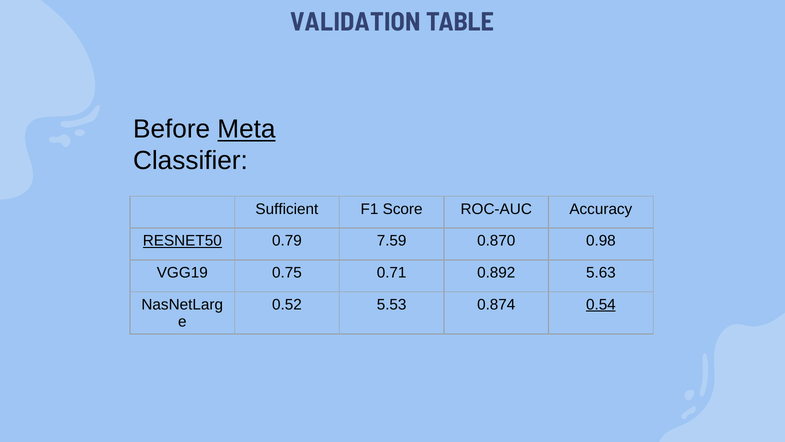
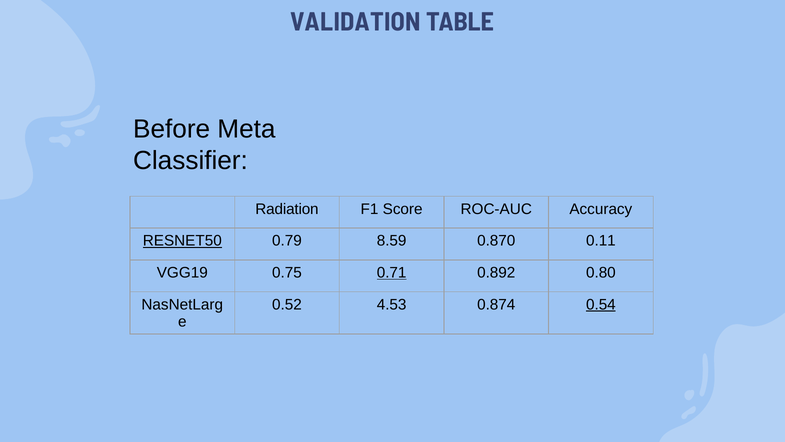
Meta underline: present -> none (246, 129)
Sufficient: Sufficient -> Radiation (287, 209)
7.59: 7.59 -> 8.59 (392, 241)
0.98: 0.98 -> 0.11 (601, 241)
0.71 underline: none -> present (392, 272)
5.63: 5.63 -> 0.80 (601, 272)
5.53: 5.53 -> 4.53 (392, 304)
